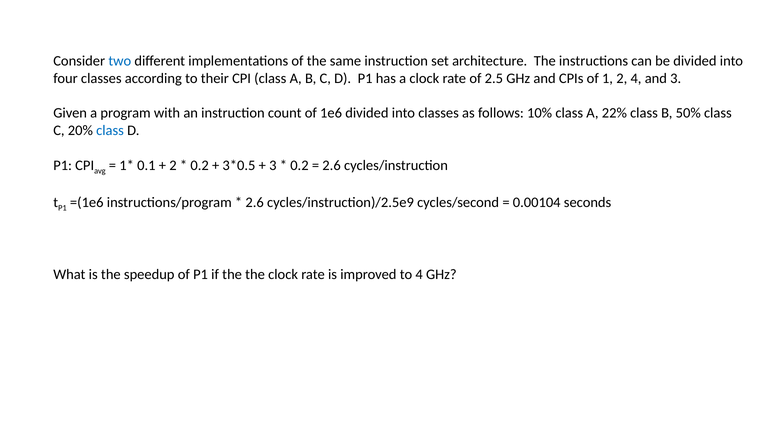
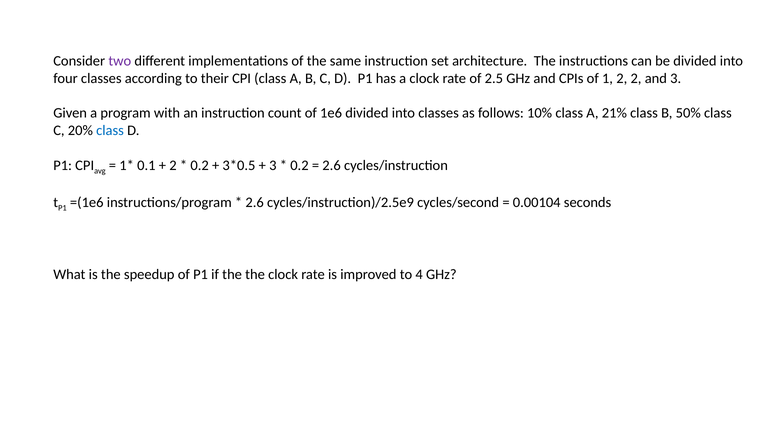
two colour: blue -> purple (120, 61)
2 4: 4 -> 2 (636, 78)
22%: 22% -> 21% (614, 113)
